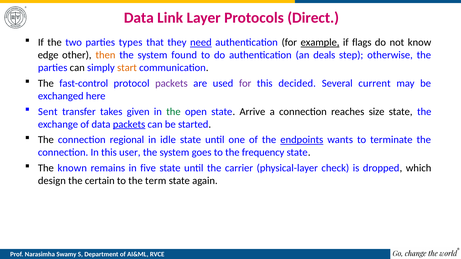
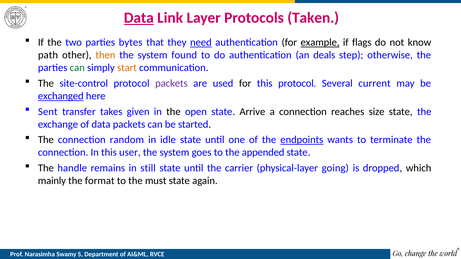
Data underline: none -> present (139, 18)
Direct: Direct -> Taken (313, 18)
types: types -> bytes (131, 43)
edge: edge -> path (48, 55)
can colour: black -> green (77, 68)
fast-control: fast-control -> site-control (84, 83)
for colour: purple -> black (245, 83)
this decided: decided -> protocol (297, 83)
exchanged underline: none -> present (61, 96)
the colour: green -> black (173, 112)
packets underline: present -> none (129, 124)
regional: regional -> random (127, 140)
frequency: frequency -> appended (263, 153)
known: known -> handle (72, 168)
five: five -> still (148, 168)
check: check -> going (335, 168)
design: design -> mainly (52, 181)
certain: certain -> format (100, 181)
term: term -> must (156, 181)
